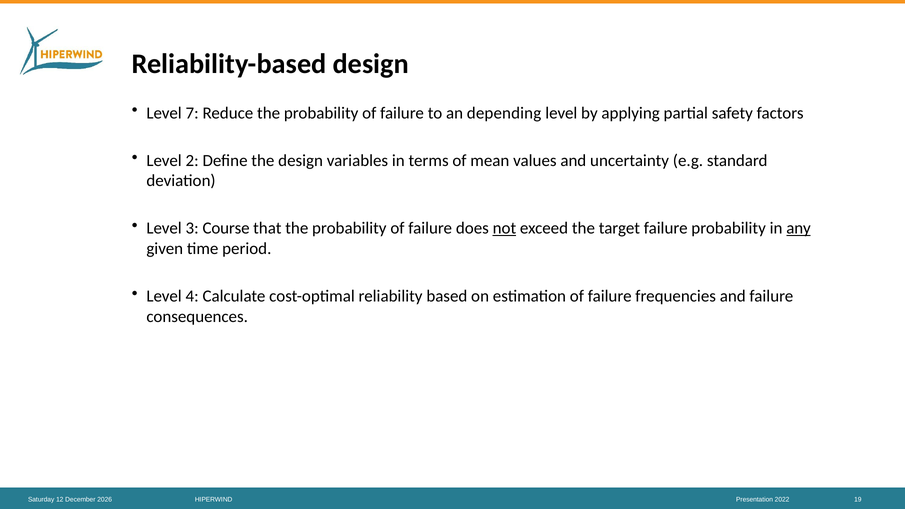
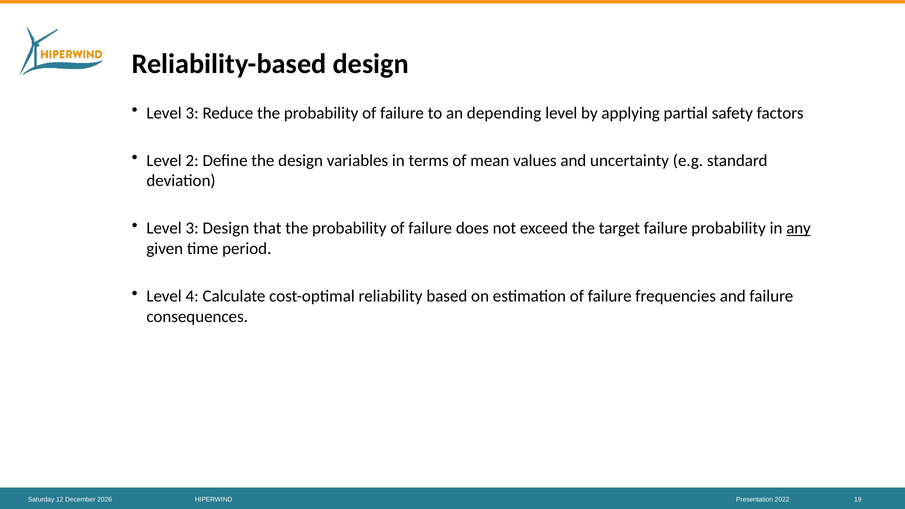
7: 7 -> 3 (192, 113)
3 Course: Course -> Design (226, 228)
not underline: present -> none (504, 228)
